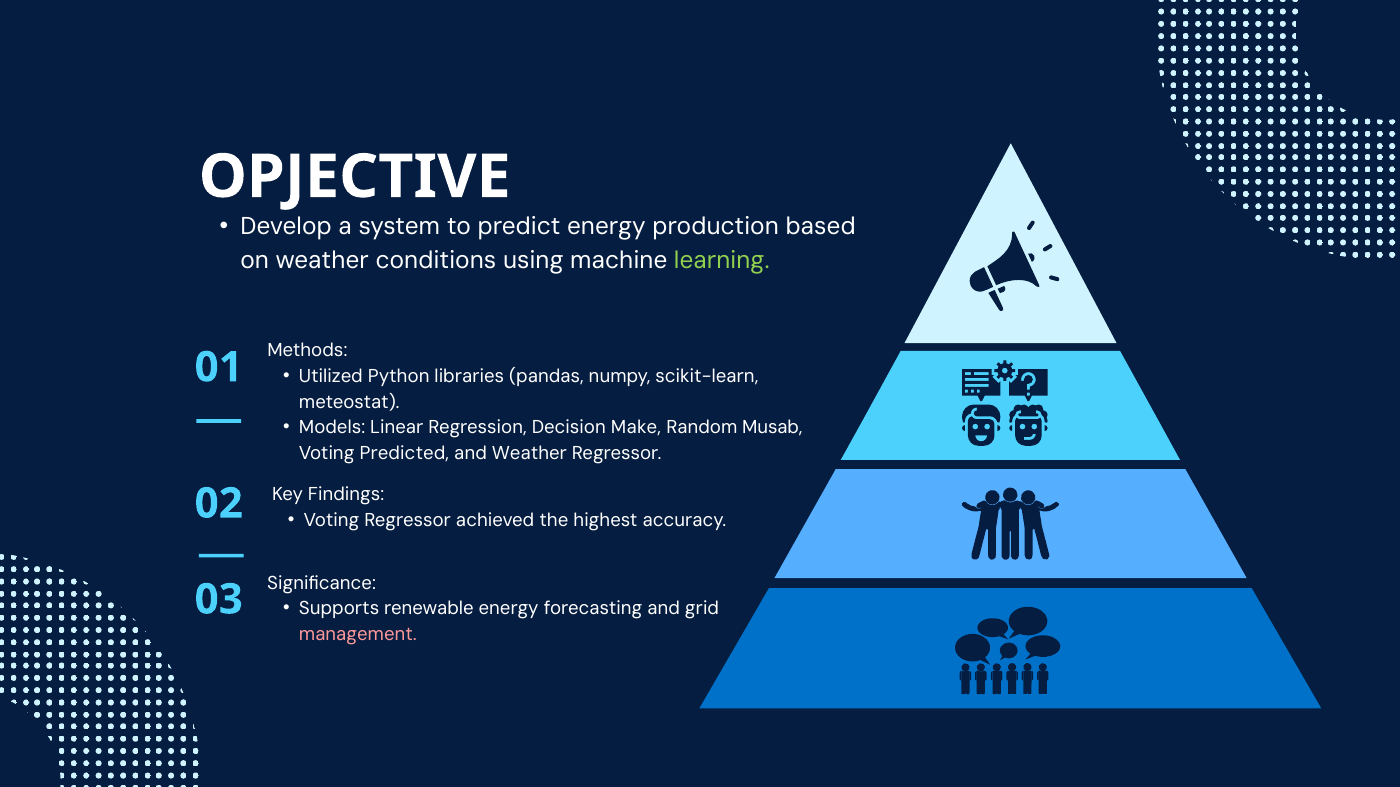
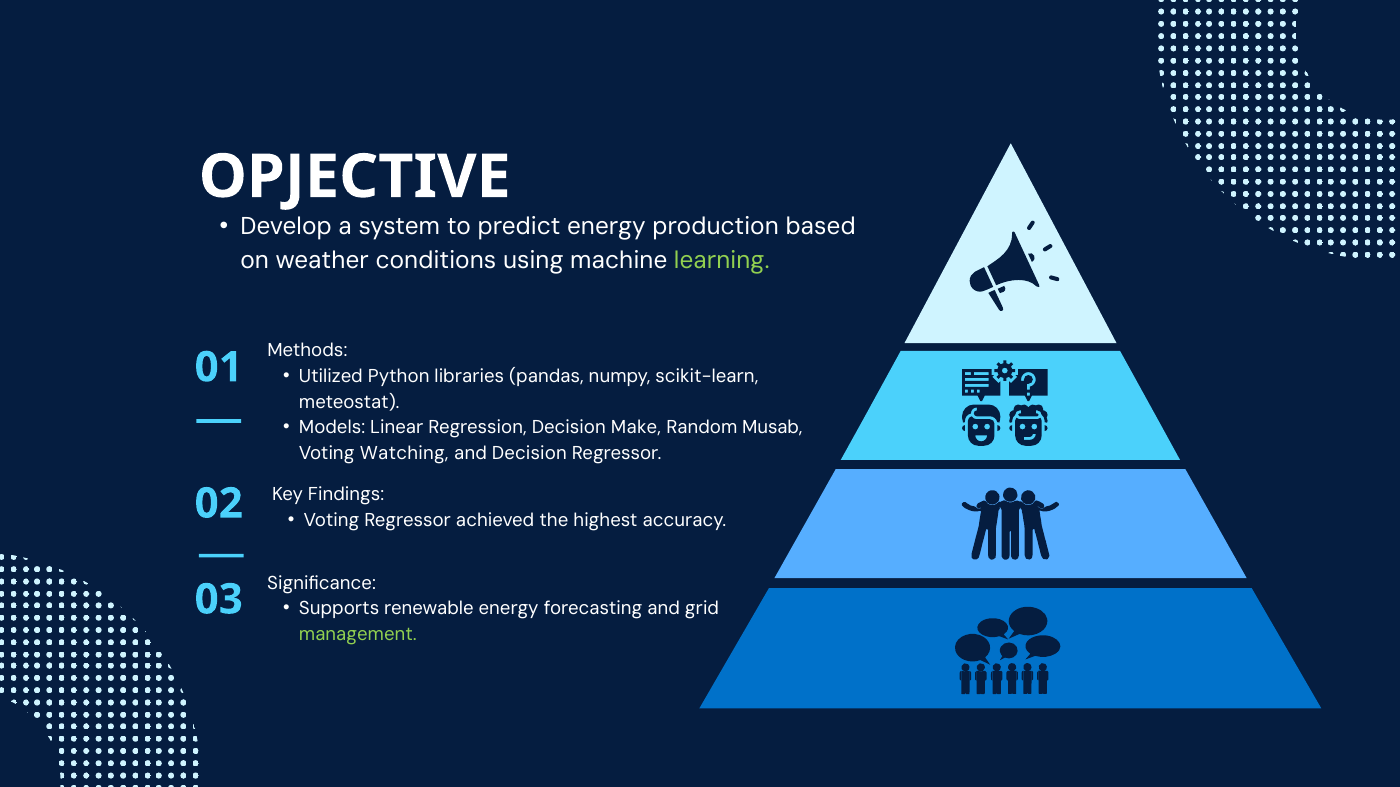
Predicted: Predicted -> Watching (404, 454)
and Weather: Weather -> Decision (529, 454)
management colour: pink -> light green (358, 635)
